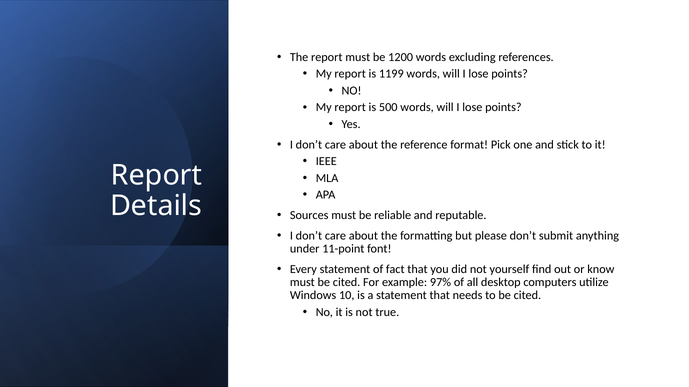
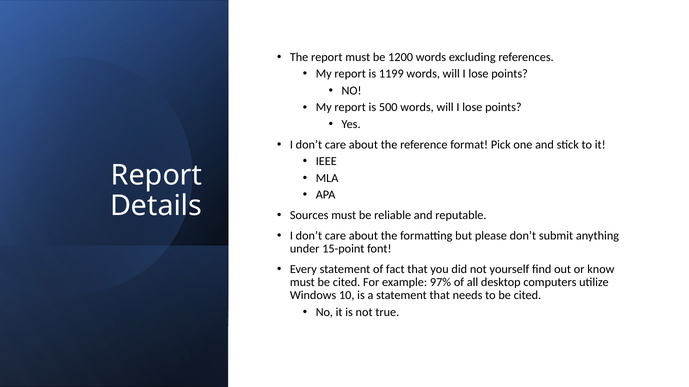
11-point: 11-point -> 15-point (343, 249)
